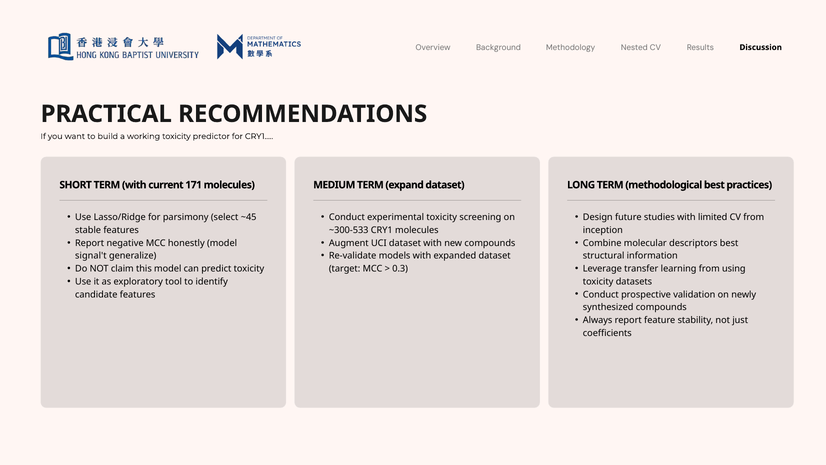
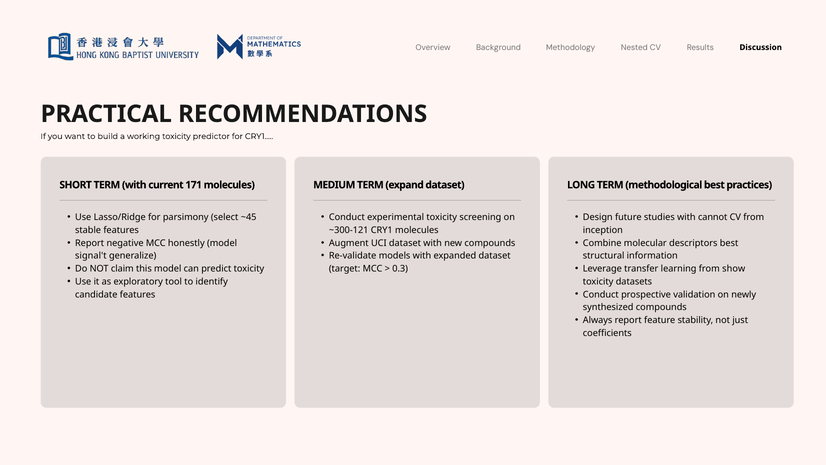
limited: limited -> cannot (713, 217)
~300-533: ~300-533 -> ~300-121 (349, 230)
using: using -> show (734, 269)
